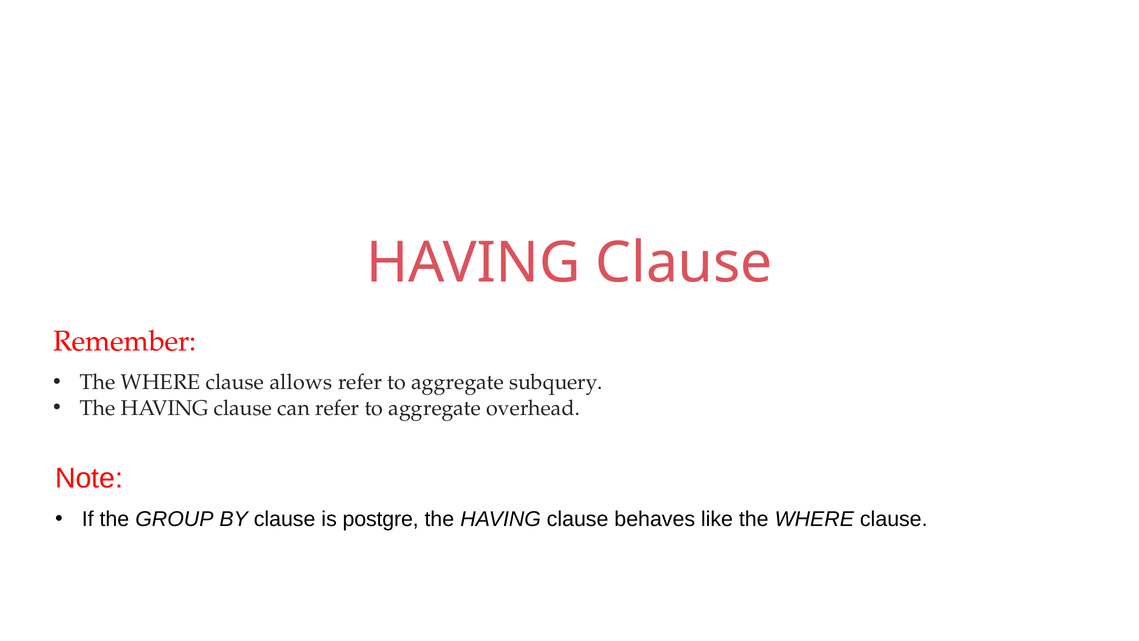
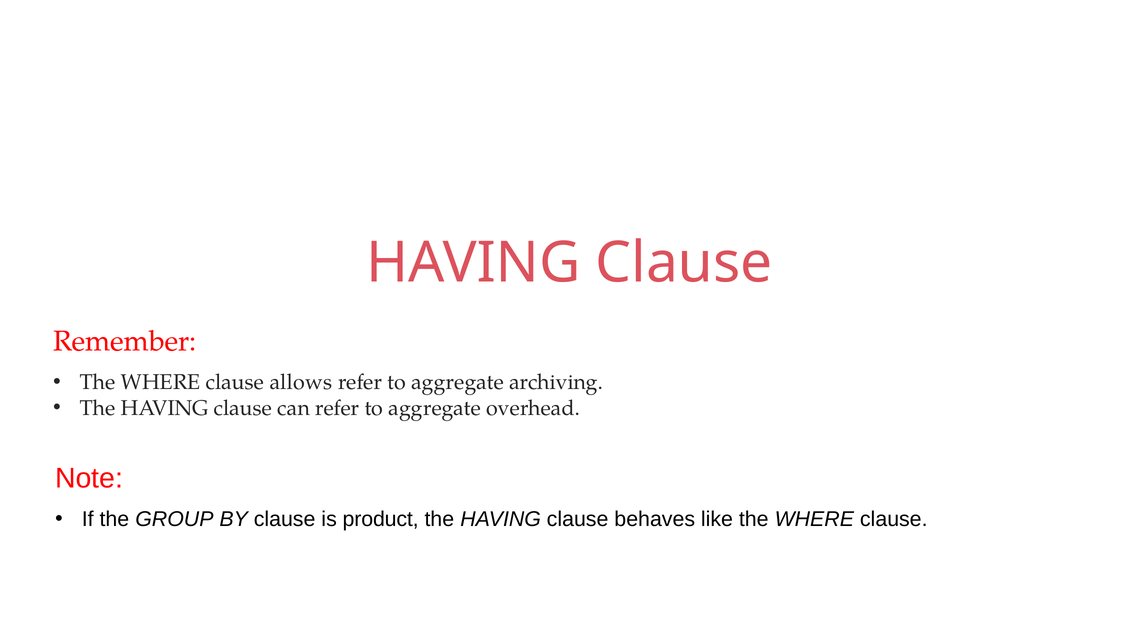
subquery: subquery -> archiving (556, 382)
postgre: postgre -> product (381, 519)
